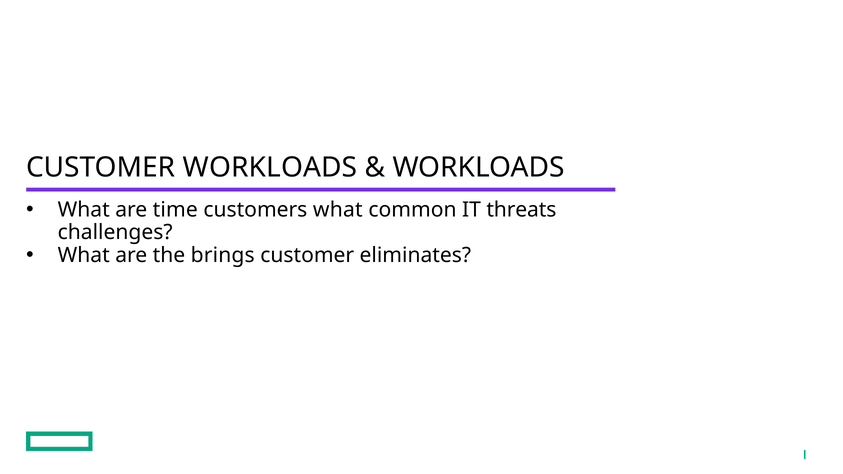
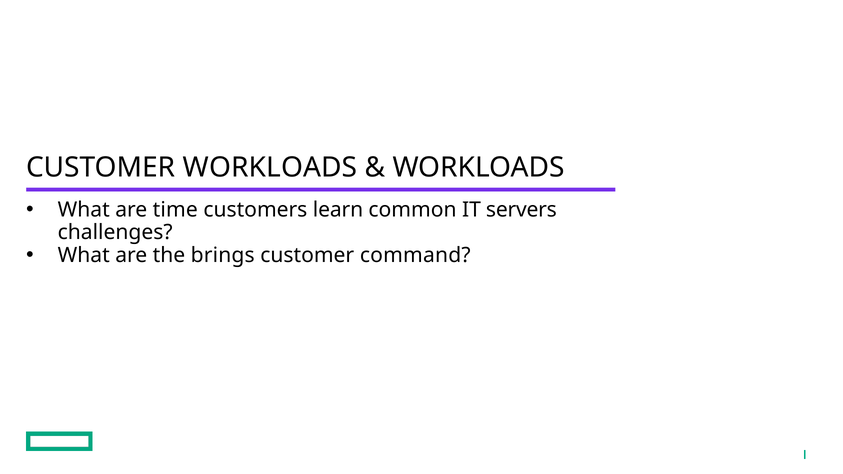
customers what: what -> learn (338, 210)
threats: threats -> servers (521, 210)
eliminates: eliminates -> command (415, 255)
